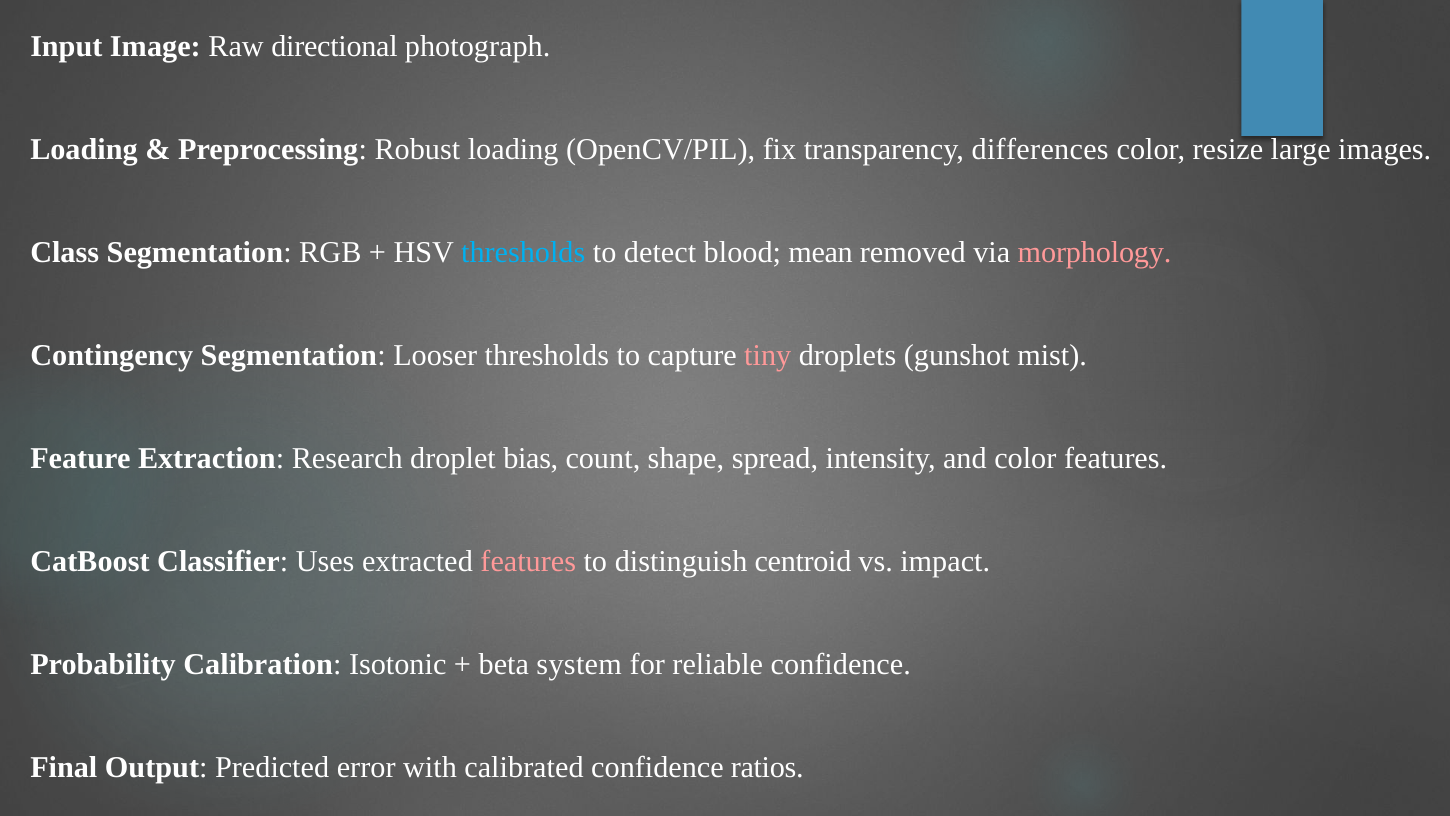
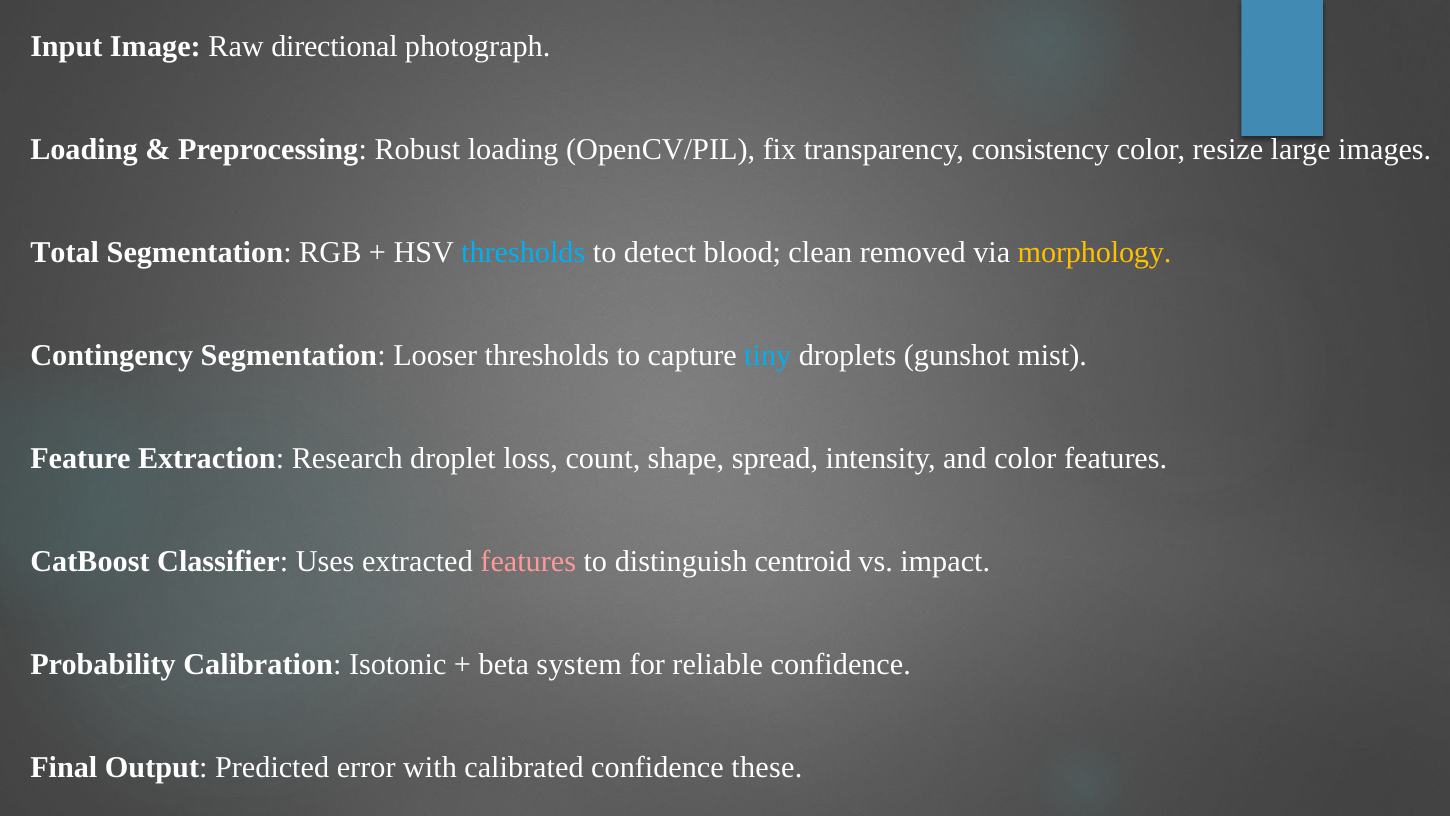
differences: differences -> consistency (1040, 150)
Class: Class -> Total (65, 253)
mean: mean -> clean (820, 253)
morphology colour: pink -> yellow (1095, 253)
tiny colour: pink -> light blue (768, 355)
bias: bias -> loss (531, 458)
ratios: ratios -> these (767, 767)
